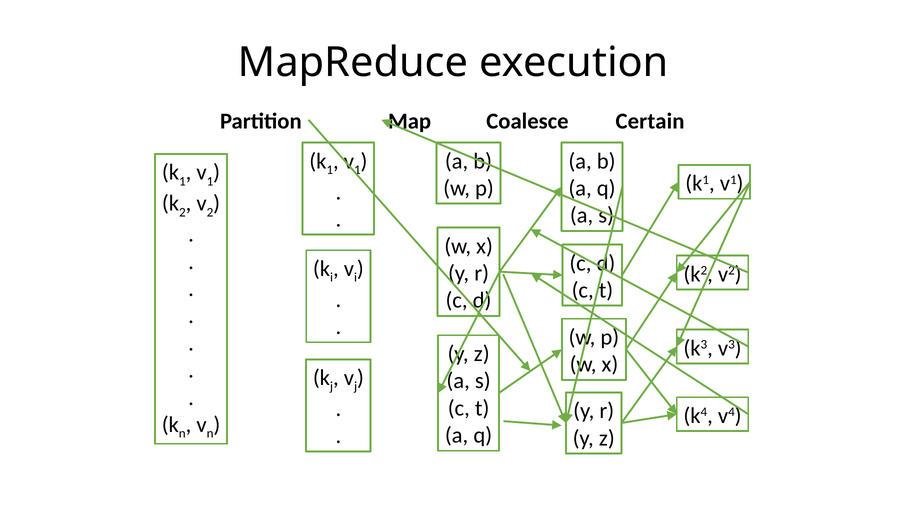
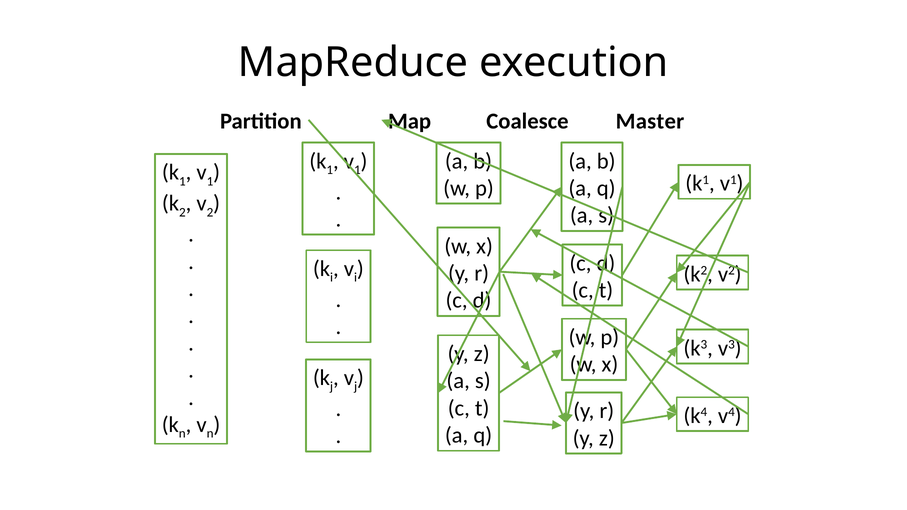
Certain: Certain -> Master (650, 121)
